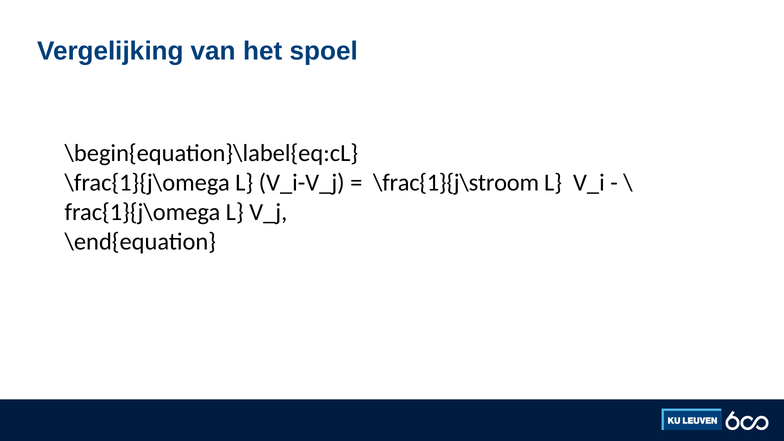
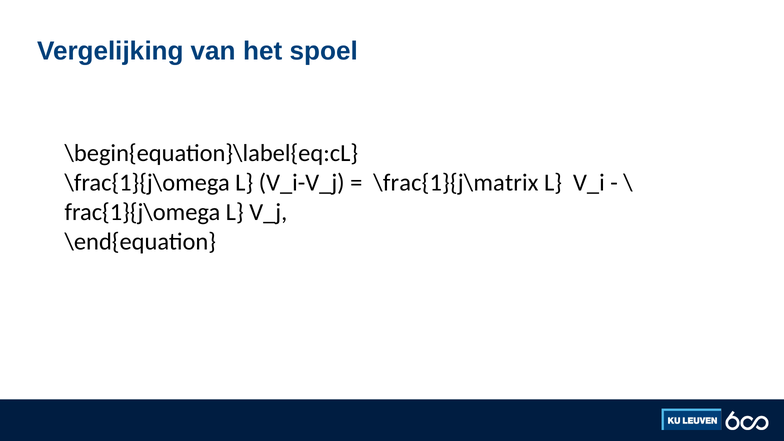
\frac{1}{j\stroom: \frac{1}{j\stroom -> \frac{1}{j\matrix (456, 183)
